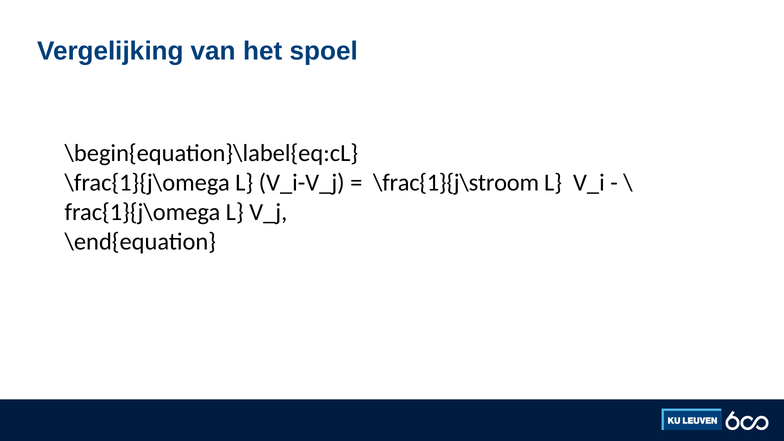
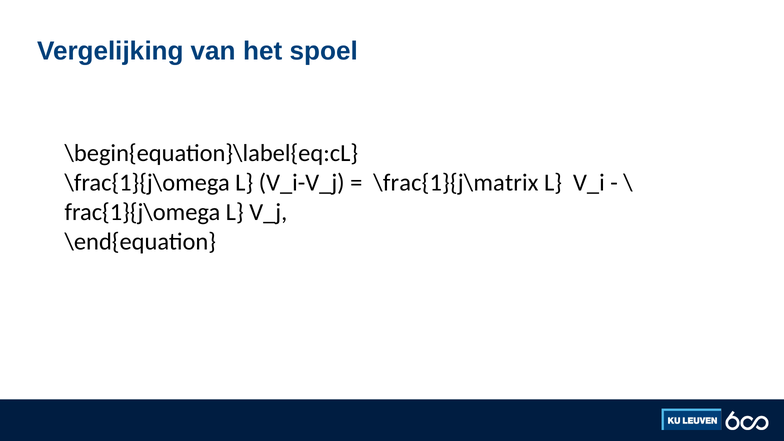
\frac{1}{j\stroom: \frac{1}{j\stroom -> \frac{1}{j\matrix (456, 183)
